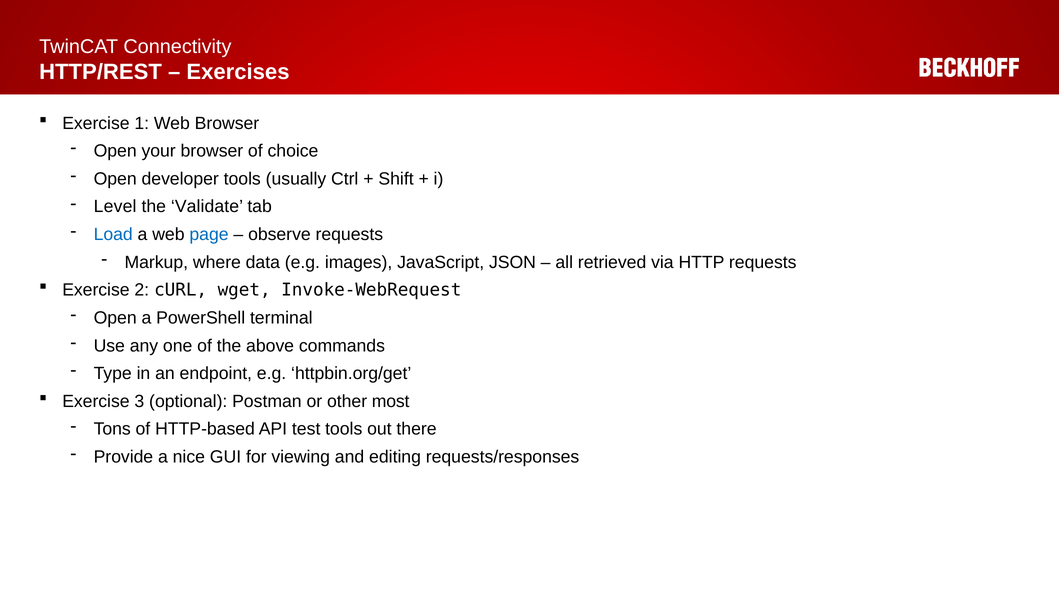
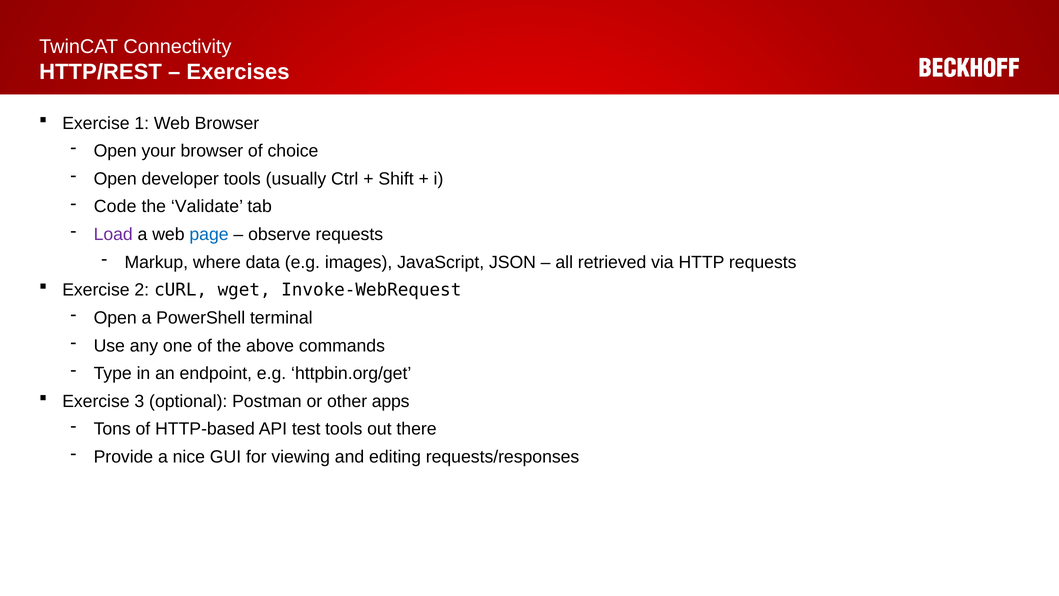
Level: Level -> Code (115, 207)
Load colour: blue -> purple (113, 234)
most: most -> apps (391, 401)
